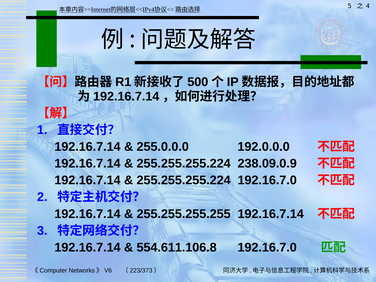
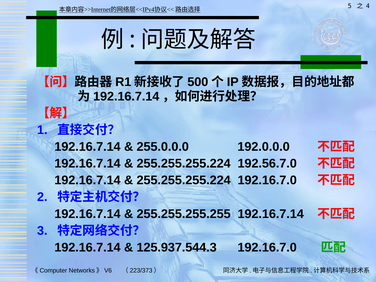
238.09.0.9: 238.09.0.9 -> 192.56.7.0 (267, 164)
554.611.106.8: 554.611.106.8 -> 125.937.544.3 (177, 247)
